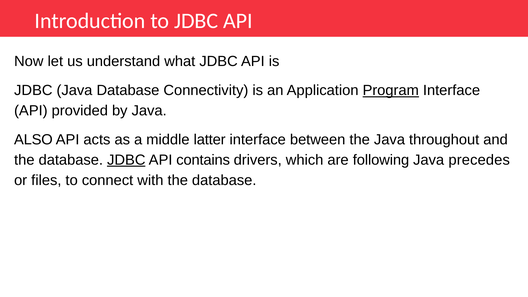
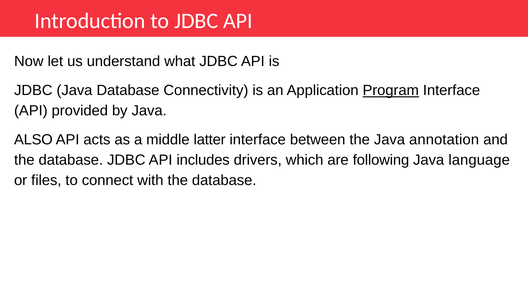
throughout: throughout -> annotation (444, 140)
JDBC underline: present -> none (126, 160)
contains: contains -> includes (203, 160)
precedes: precedes -> language (479, 160)
